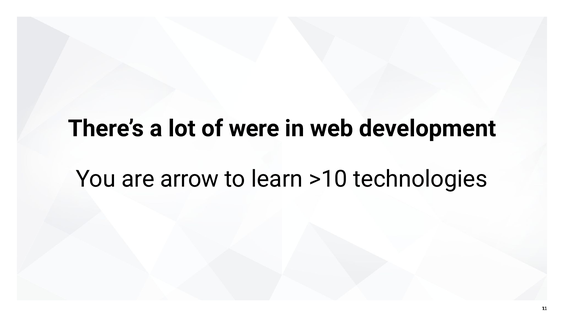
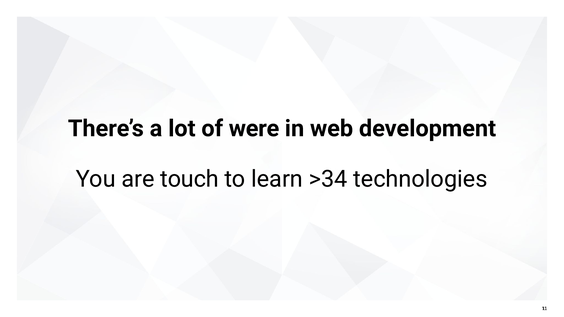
arrow: arrow -> touch (190, 179)
>10: >10 -> >34 (328, 179)
